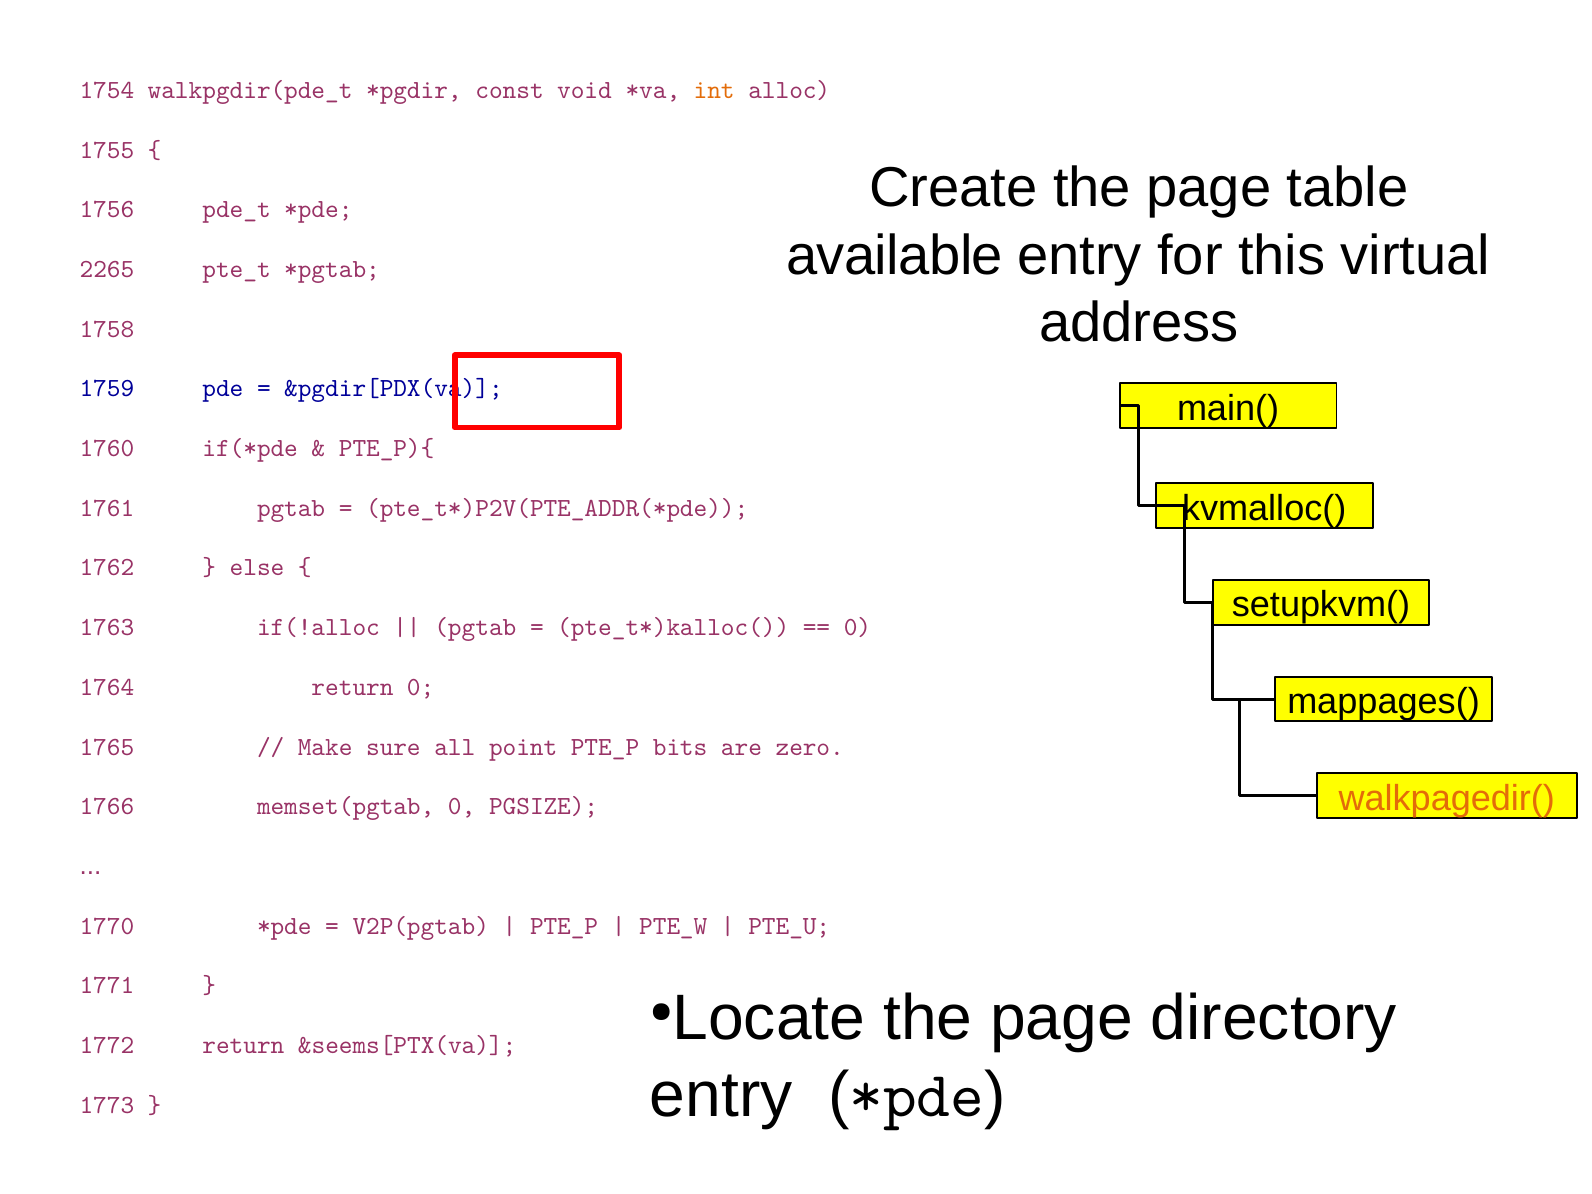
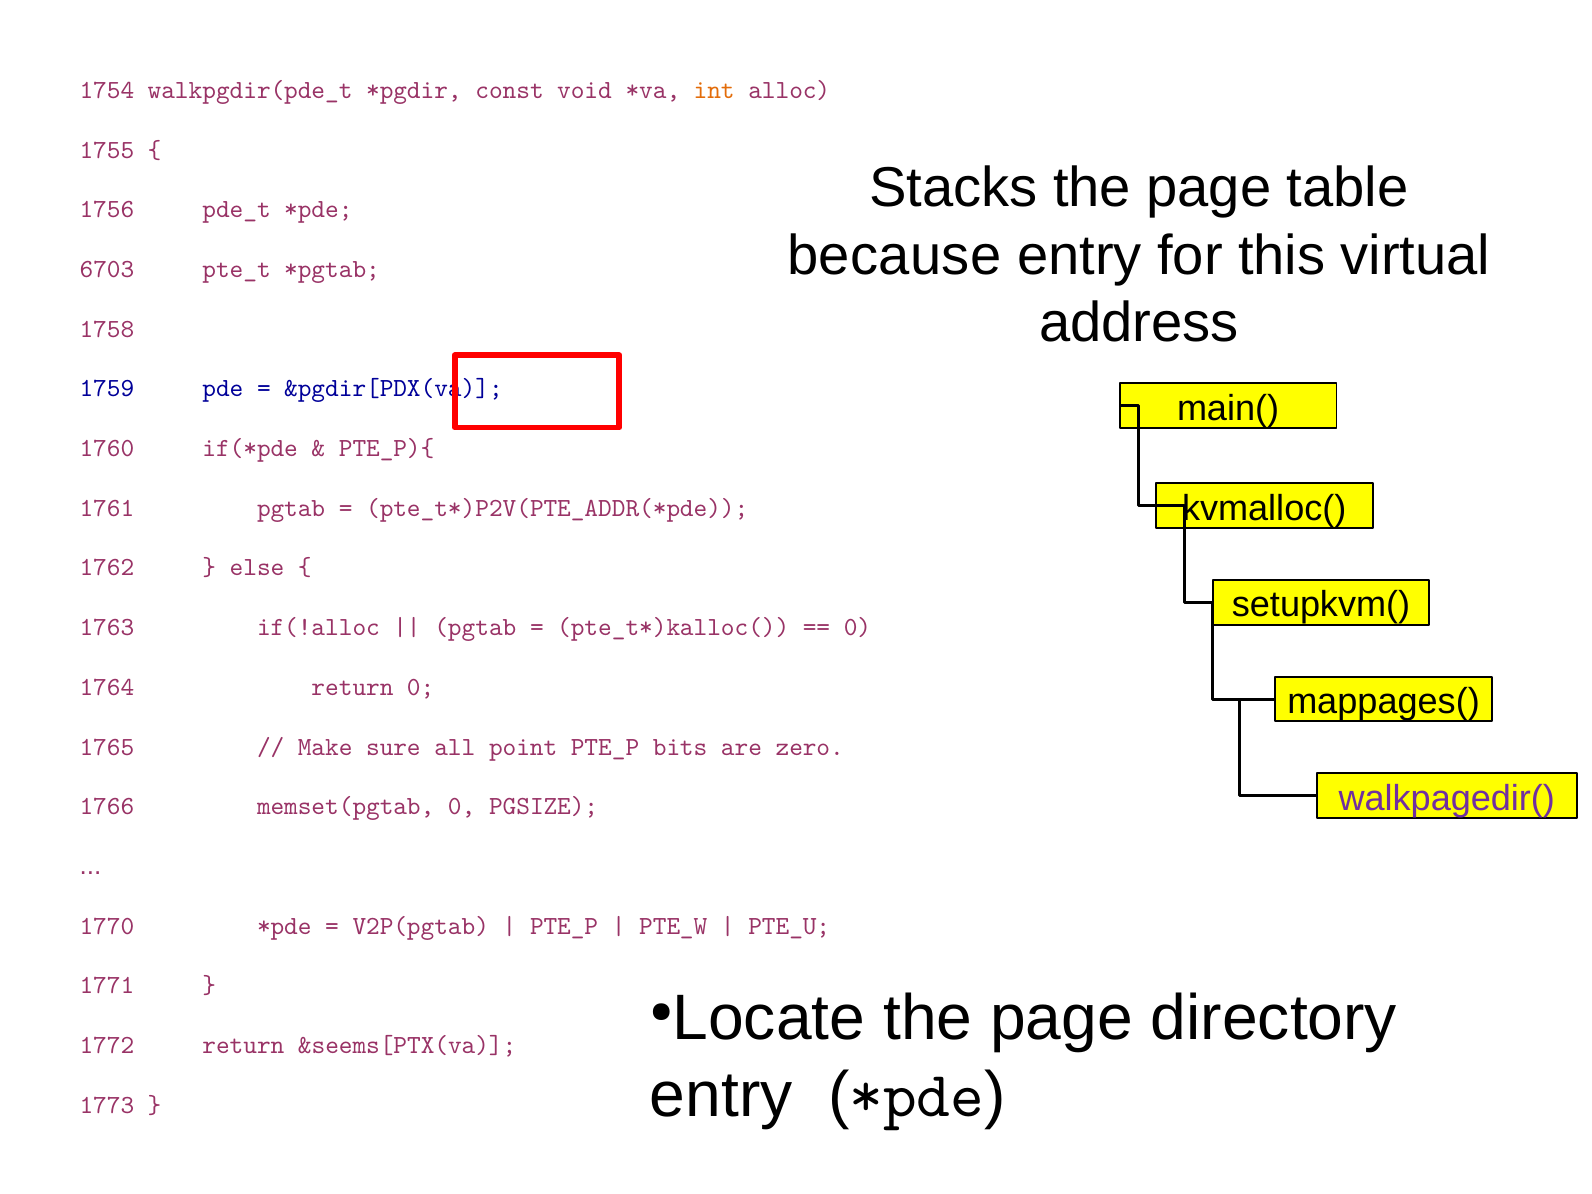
Create: Create -> Stacks (954, 188)
available: available -> because (894, 255)
2265: 2265 -> 6703 (107, 269)
walkpagedir( colour: orange -> purple (1447, 798)
